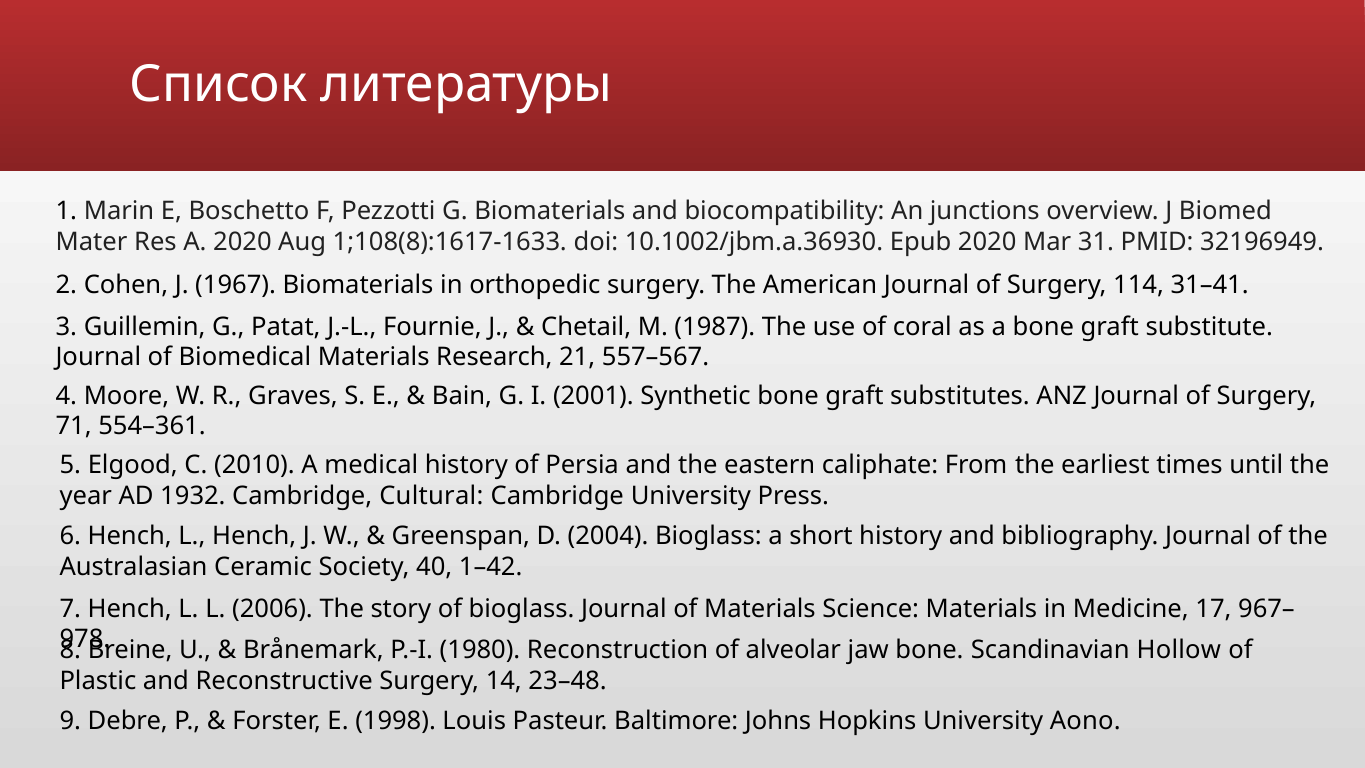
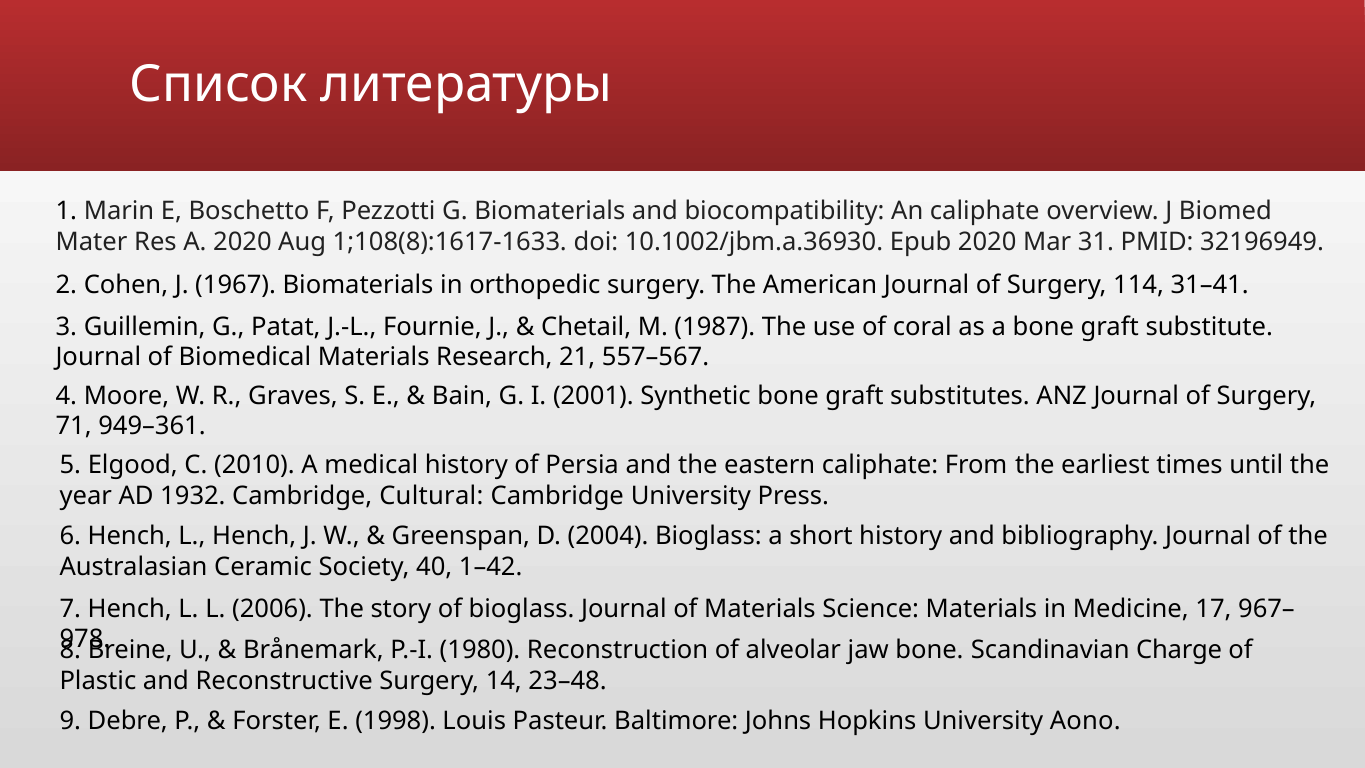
An junctions: junctions -> caliphate (985, 211)
554–361: 554–361 -> 949–361 (152, 426)
Hollow: Hollow -> Charge (1179, 650)
